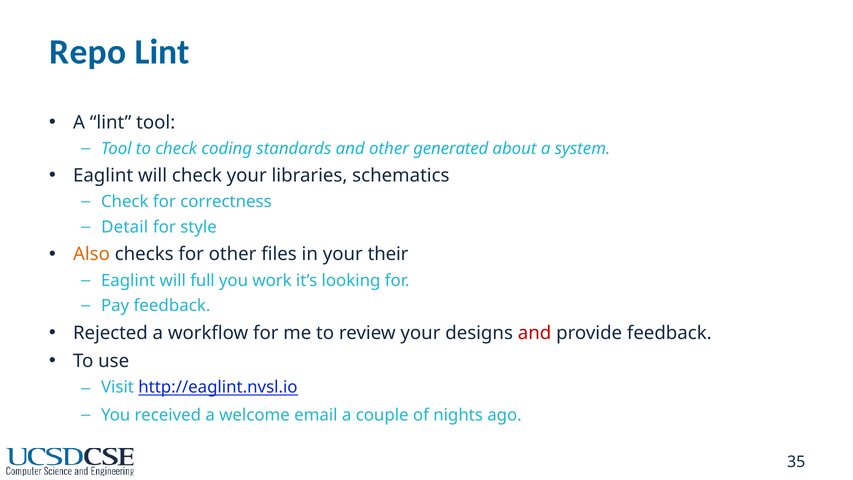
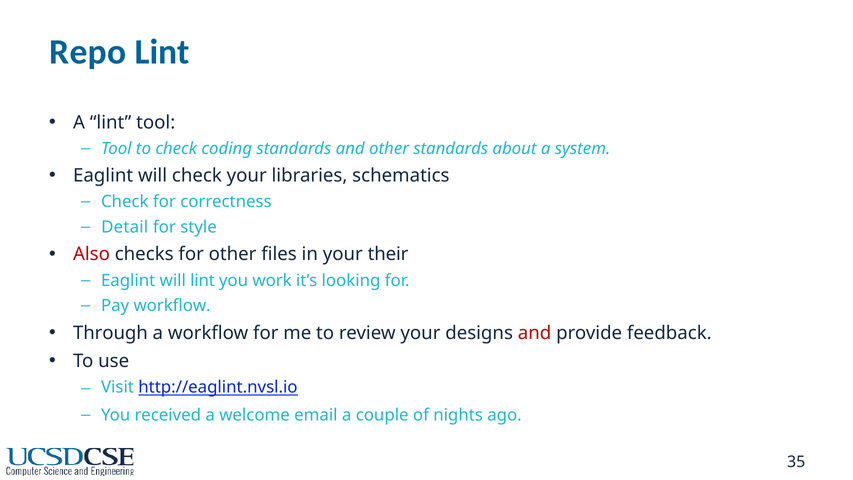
other generated: generated -> standards (451, 148)
Also colour: orange -> red (91, 254)
will full: full -> lint (203, 280)
Pay feedback: feedback -> workflow (172, 306)
Rejected: Rejected -> Through (110, 333)
